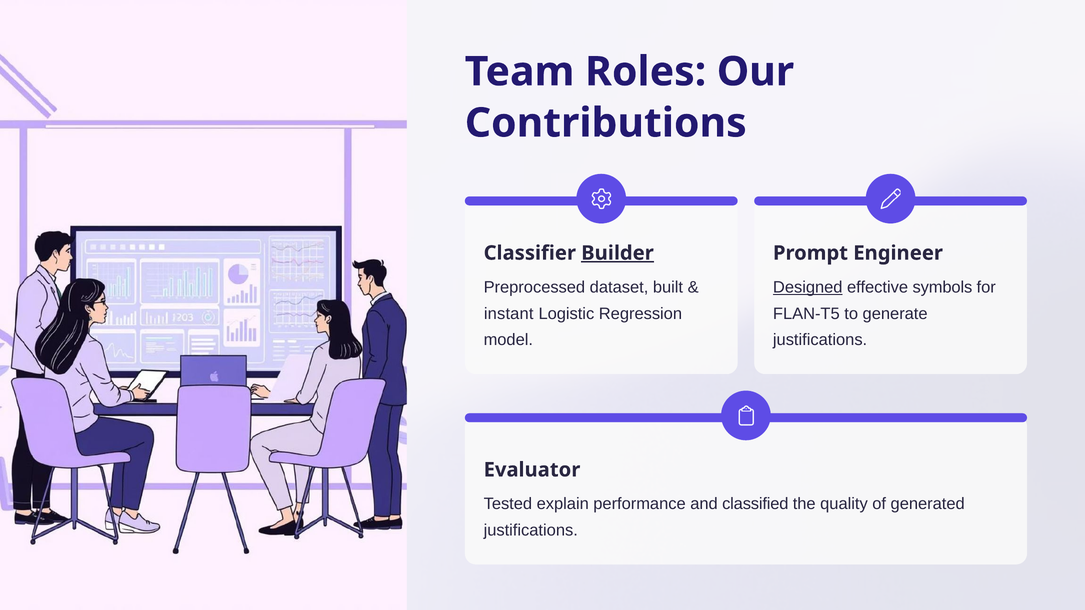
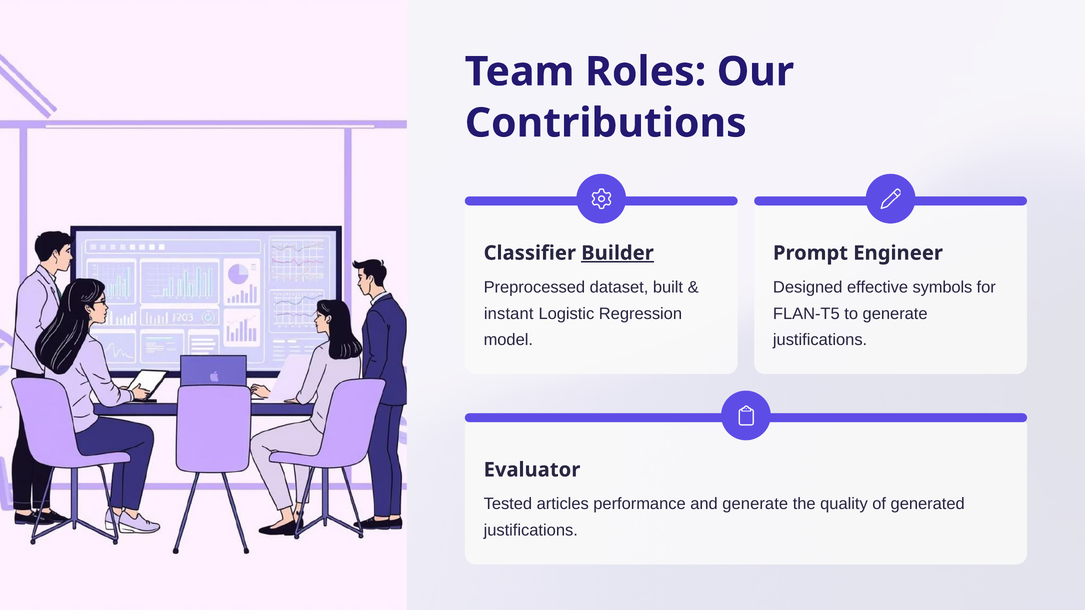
Designed underline: present -> none (808, 287)
explain: explain -> articles (563, 504)
and classified: classified -> generate (755, 504)
